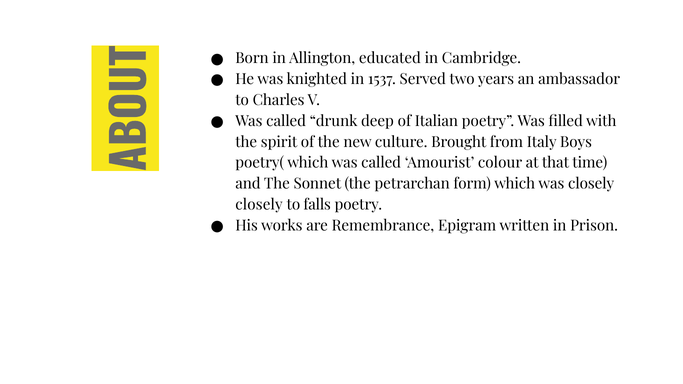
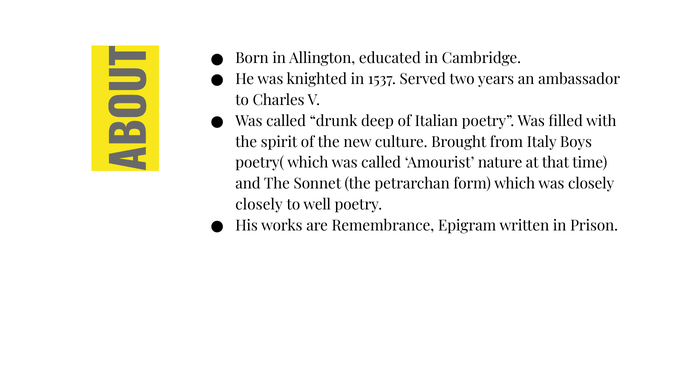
colour: colour -> nature (500, 163)
falls: falls -> well (317, 205)
